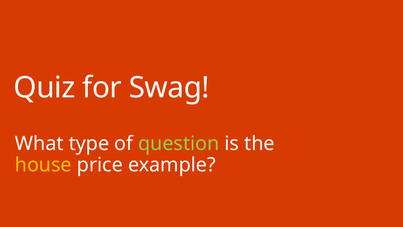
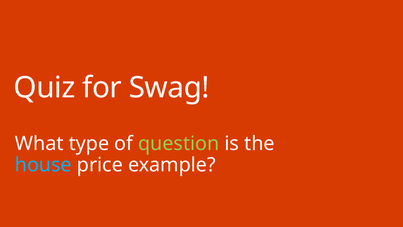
house colour: yellow -> light blue (43, 165)
